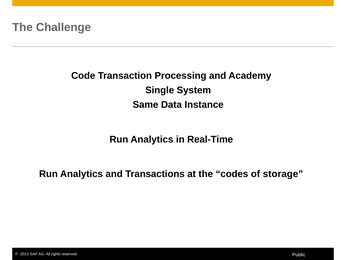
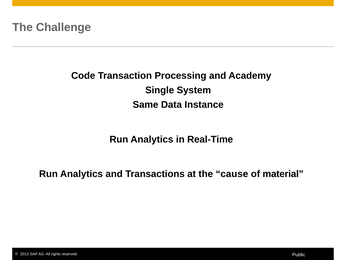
codes: codes -> cause (232, 174)
storage: storage -> material (283, 174)
